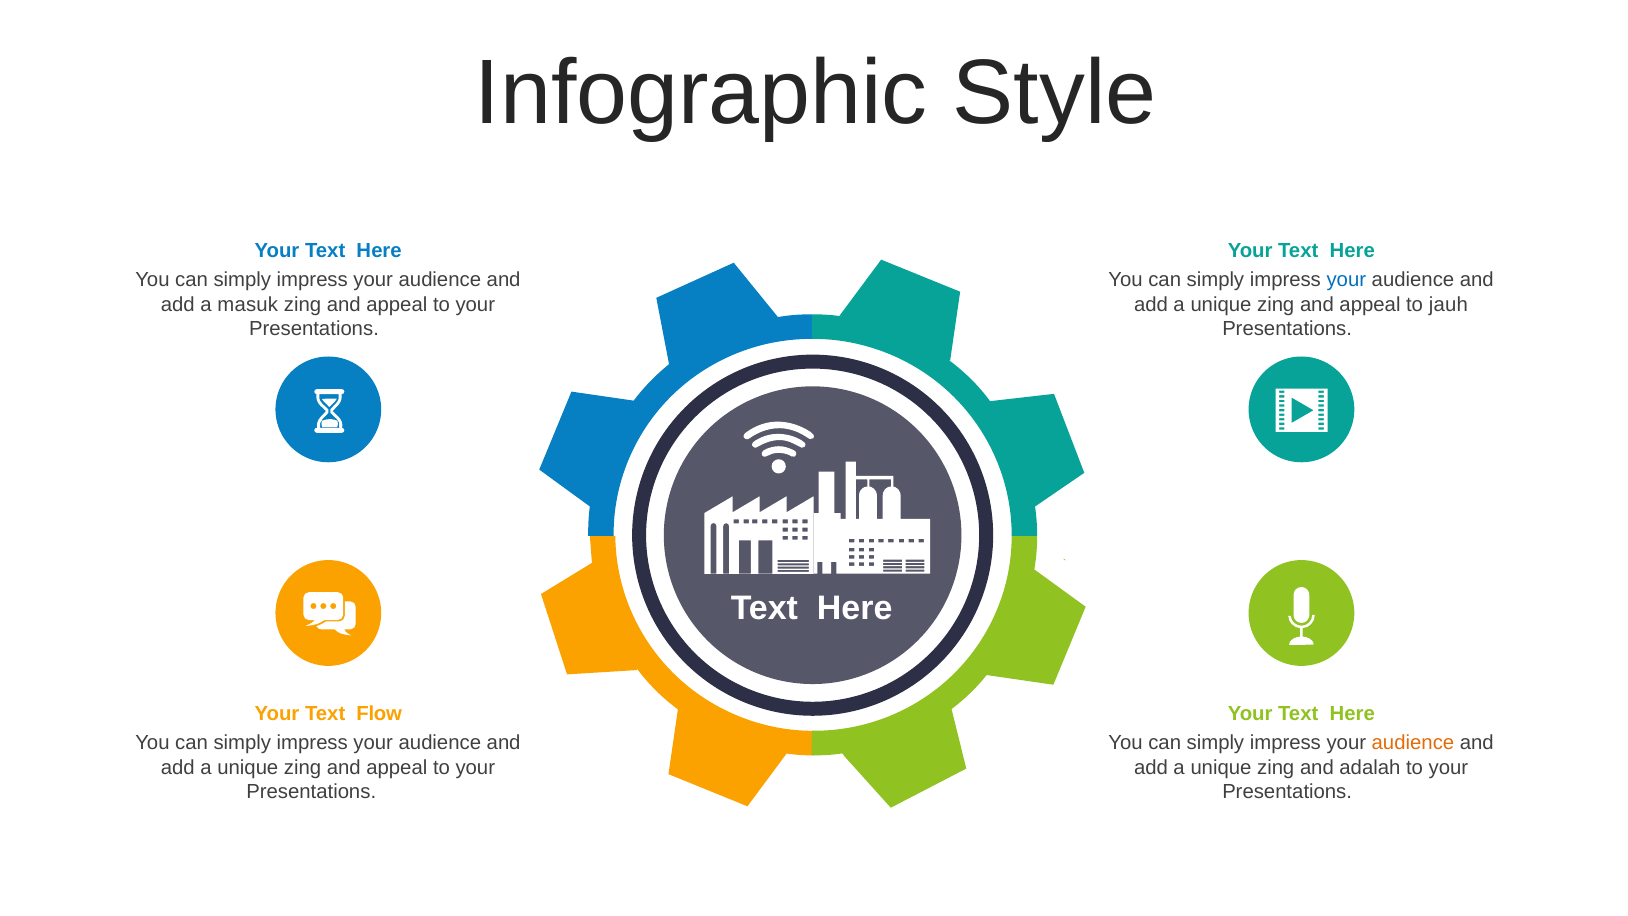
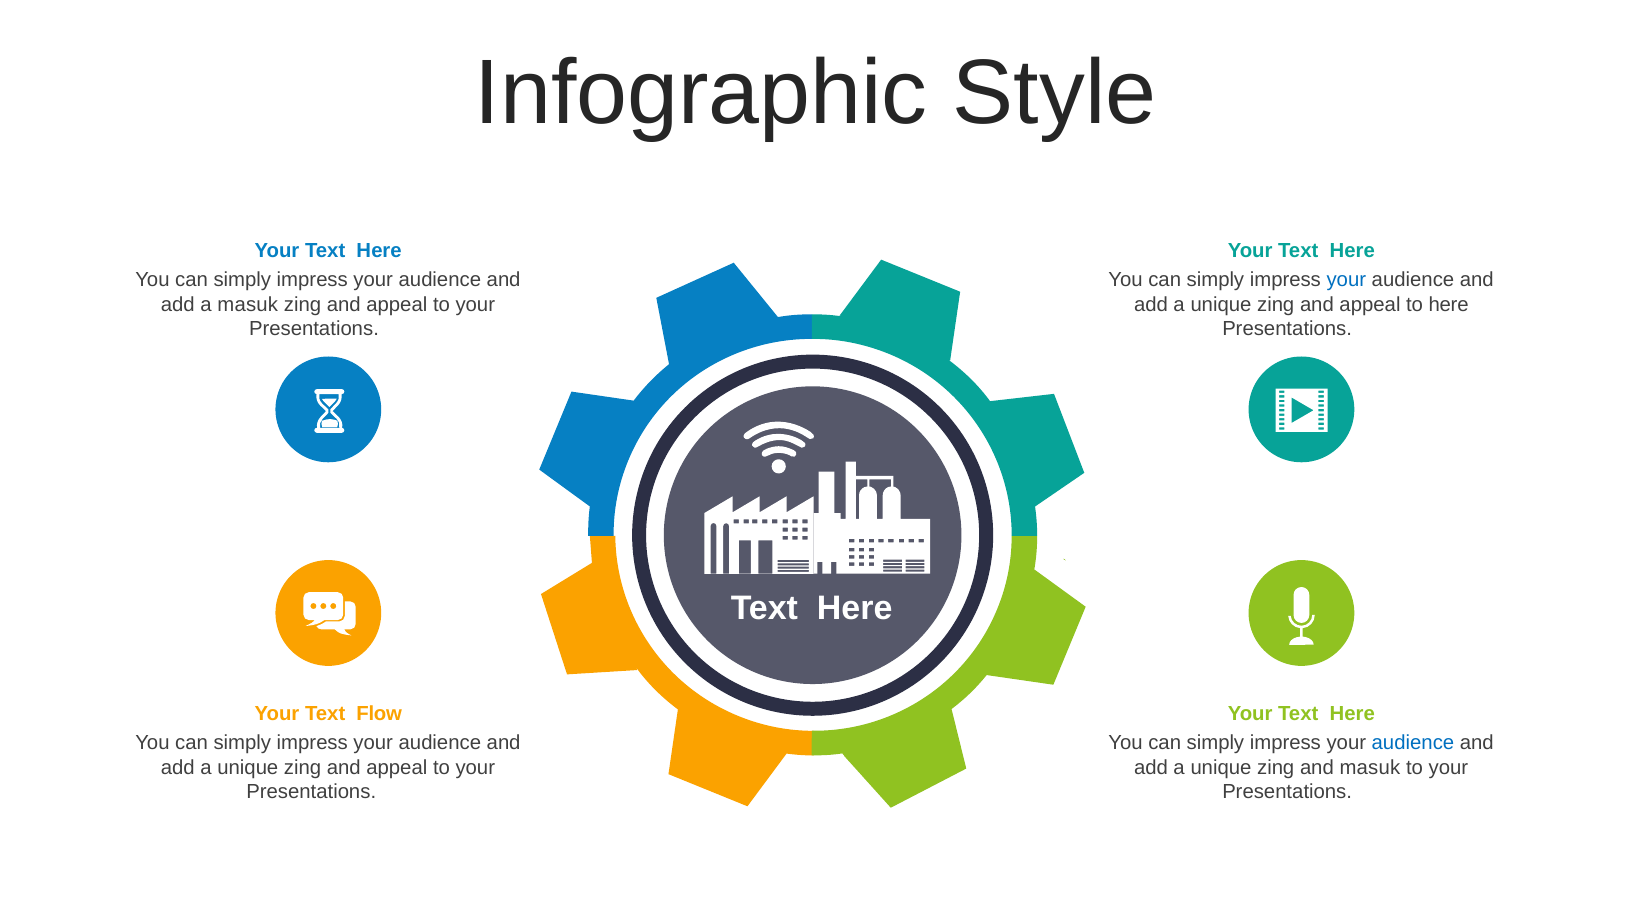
to jauh: jauh -> here (1449, 304)
audience colour: orange -> blue (1413, 743)
and adalah: adalah -> masuk (1370, 767)
